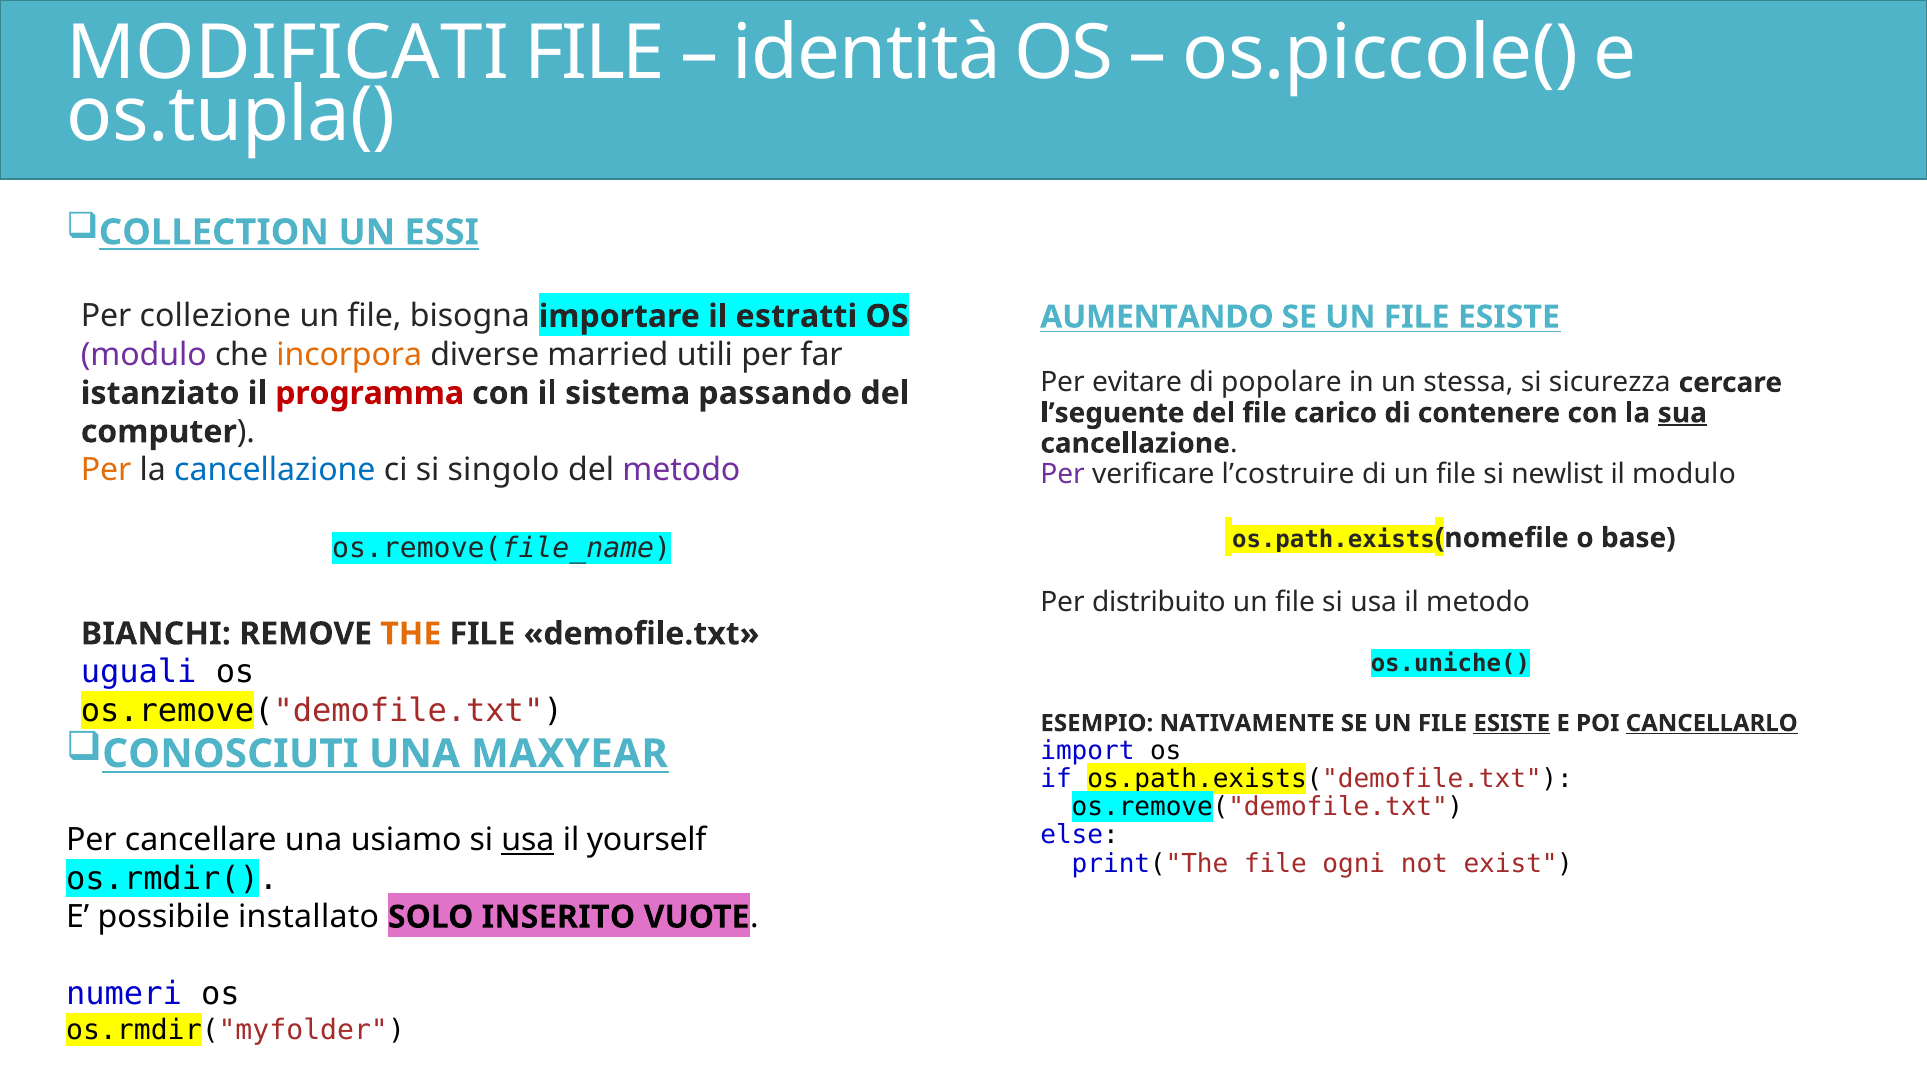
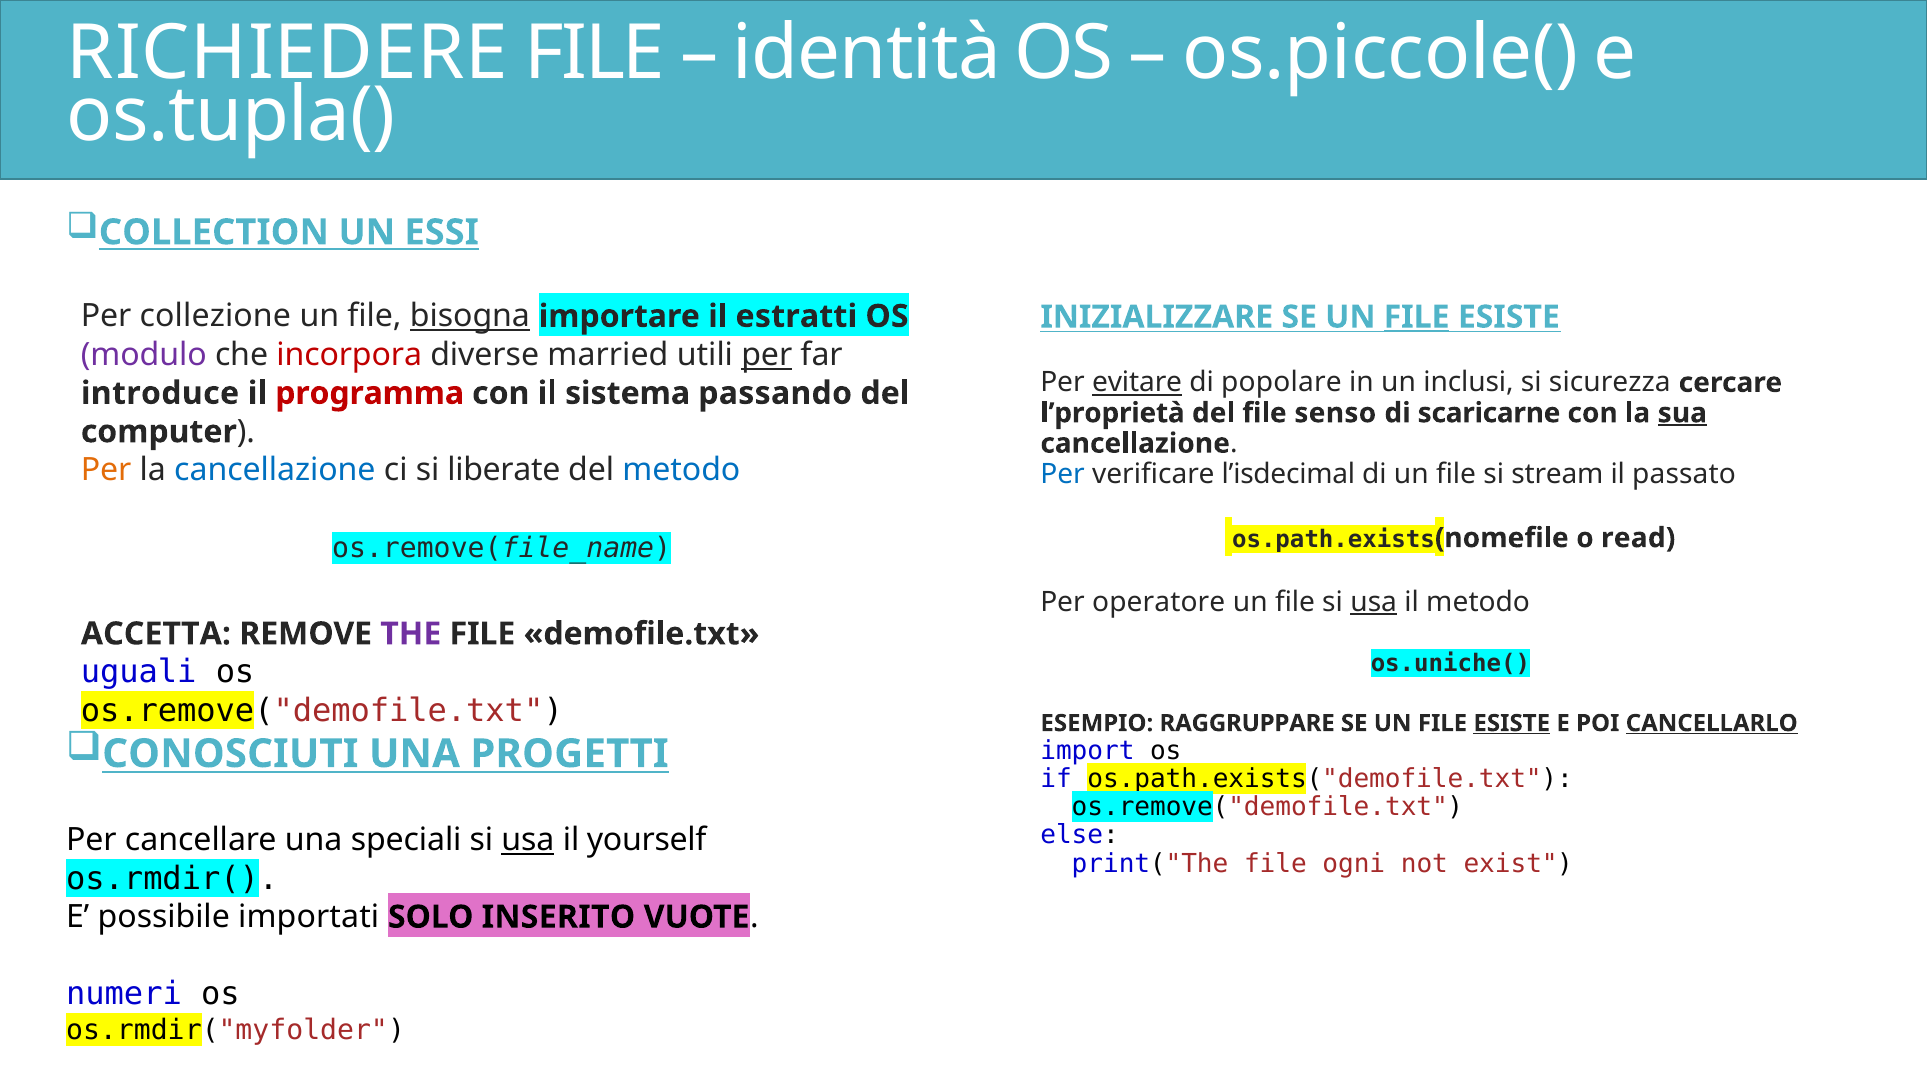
MODIFICATI: MODIFICATI -> RICHIEDERE (287, 53)
bisogna underline: none -> present (470, 316)
AUMENTANDO: AUMENTANDO -> INIZIALIZZARE (1157, 317)
FILE underline: none -> present (1417, 317)
incorpora colour: orange -> red (349, 355)
per underline: none -> present (767, 355)
evitare underline: none -> present (1137, 383)
stessa: stessa -> inclusi (1468, 383)
istanziato: istanziato -> introduce (160, 393)
l’seguente: l’seguente -> l’proprietà (1113, 413)
carico: carico -> senso (1335, 413)
contenere: contenere -> scaricarne (1489, 413)
singolo: singolo -> liberate (504, 470)
metodo colour: purple -> blue (681, 470)
Per colour: purple -> blue (1063, 474)
l’costruire: l’costruire -> l’isdecimal (1288, 474)
newlist: newlist -> stream (1557, 474)
il modulo: modulo -> passato (1684, 474)
base: base -> read (1638, 538)
distribuito: distribuito -> operatore (1159, 602)
usa underline: none -> present (1374, 602)
BIANCHI: BIANCHI -> ACCETTA (156, 634)
THE colour: orange -> purple (411, 634)
NATIVAMENTE: NATIVAMENTE -> RAGGRUPPARE (1247, 723)
MAXYEAR: MAXYEAR -> PROGETTI (569, 754)
usiamo: usiamo -> speciali (406, 840)
installato: installato -> importati (309, 917)
